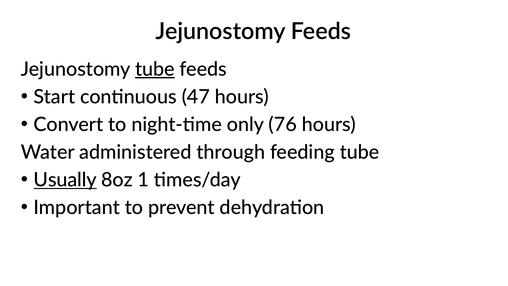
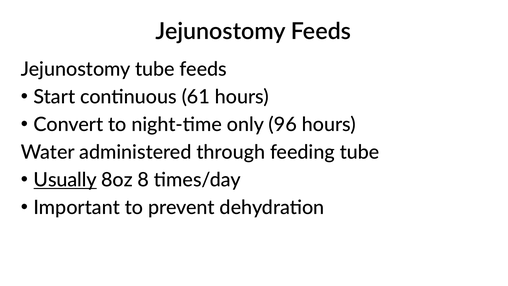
tube underline: present -> none (155, 69)
47: 47 -> 61 (196, 97)
76: 76 -> 96 (283, 124)
1: 1 -> 8 (143, 180)
